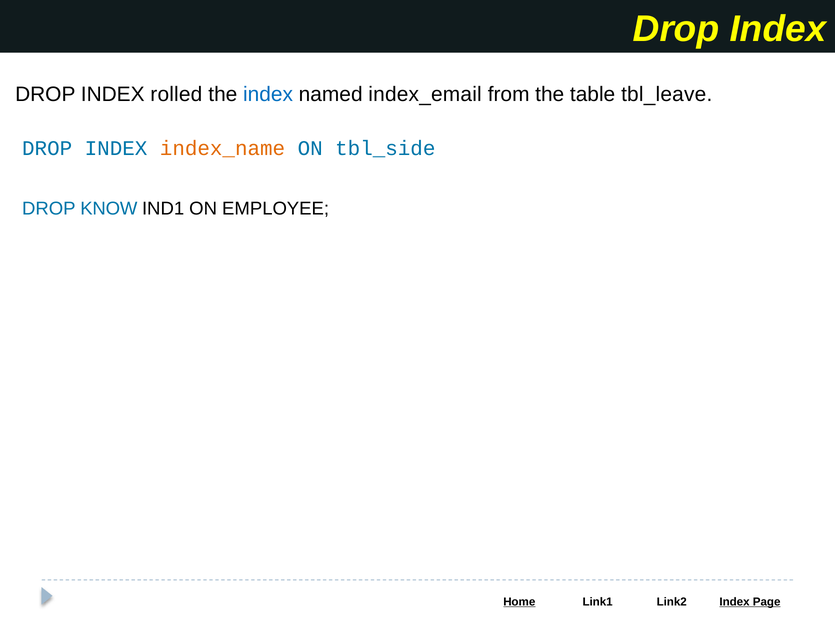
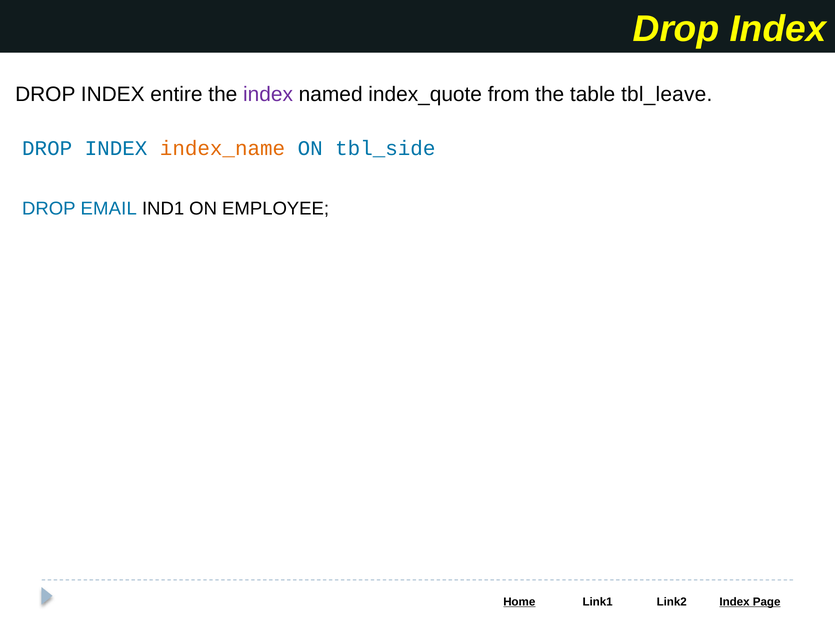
rolled: rolled -> entire (176, 95)
index colour: blue -> purple (268, 95)
index_email: index_email -> index_quote (425, 95)
KNOW: KNOW -> EMAIL (109, 209)
